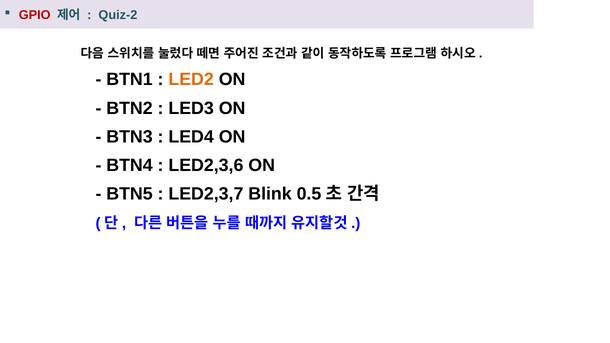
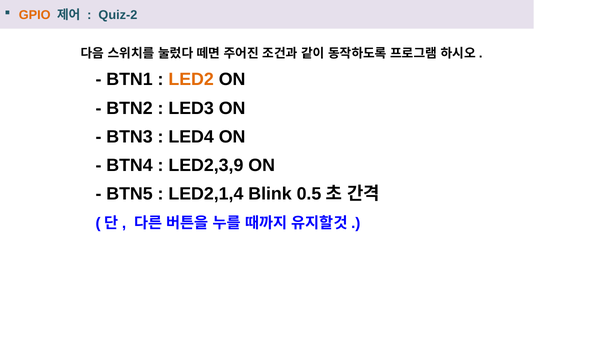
GPIO colour: red -> orange (35, 15)
LED2,3,6: LED2,3,6 -> LED2,3,9 (206, 165)
LED2,3,7: LED2,3,7 -> LED2,1,4 (206, 194)
